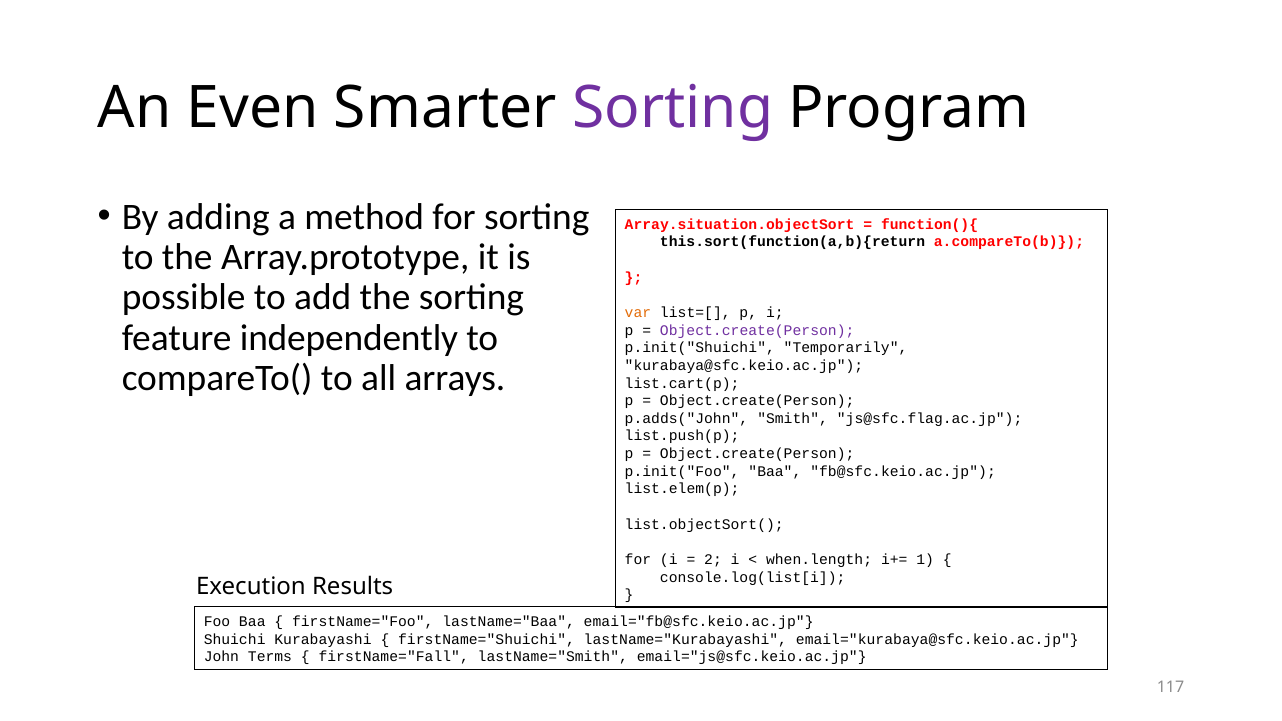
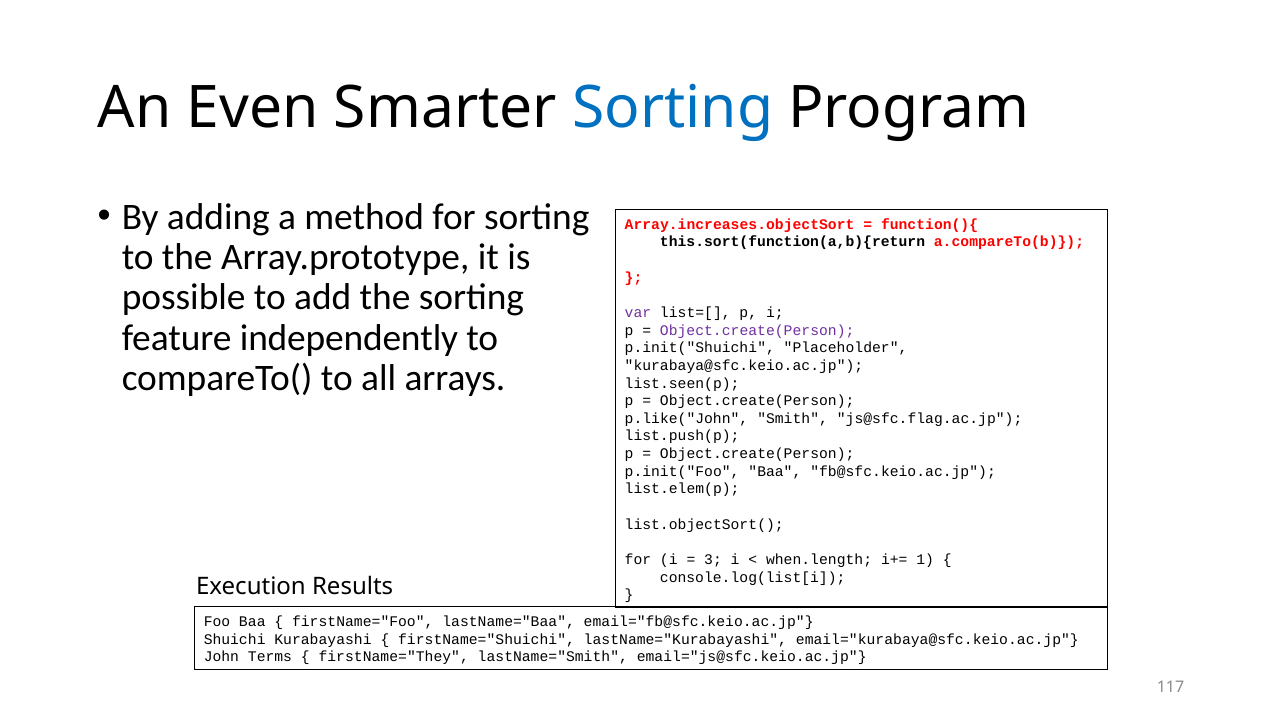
Sorting colour: purple -> blue (673, 108)
Array.situation.objectSort: Array.situation.objectSort -> Array.increases.objectSort (740, 225)
var colour: orange -> purple (638, 313)
Temporarily: Temporarily -> Placeholder (846, 348)
list.cart(p: list.cart(p -> list.seen(p (682, 383)
p.adds("John: p.adds("John -> p.like("John (686, 419)
2: 2 -> 3 (713, 560)
firstName="Fall: firstName="Fall -> firstName="They (394, 657)
